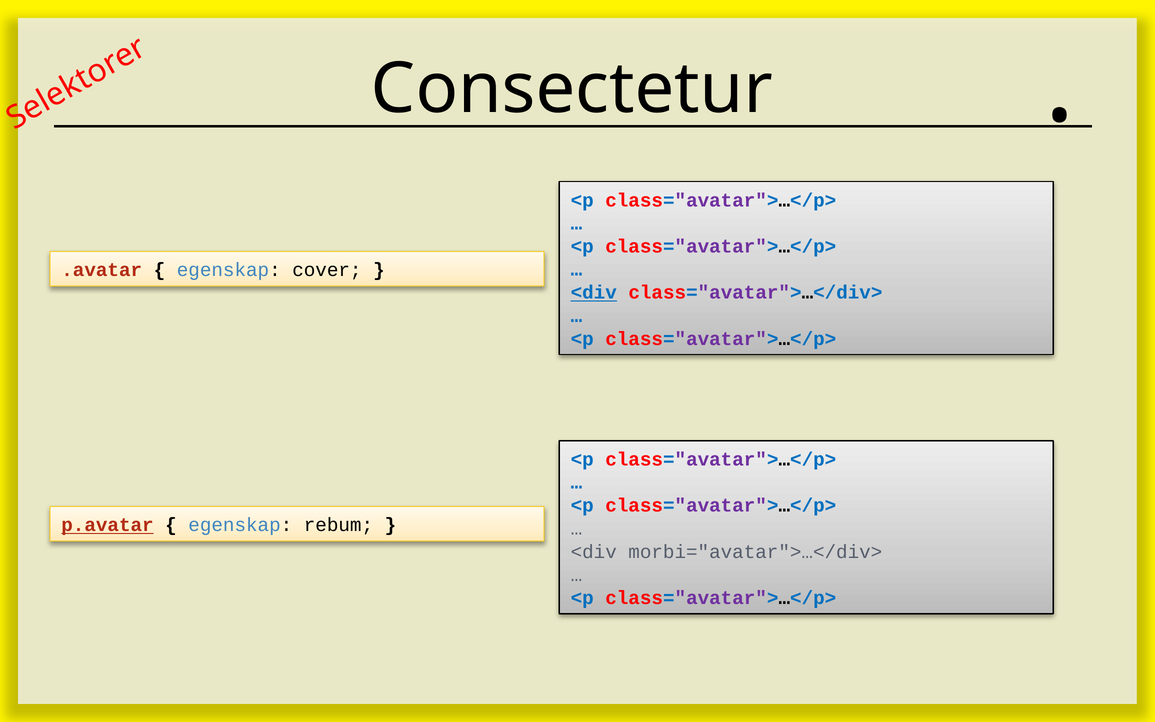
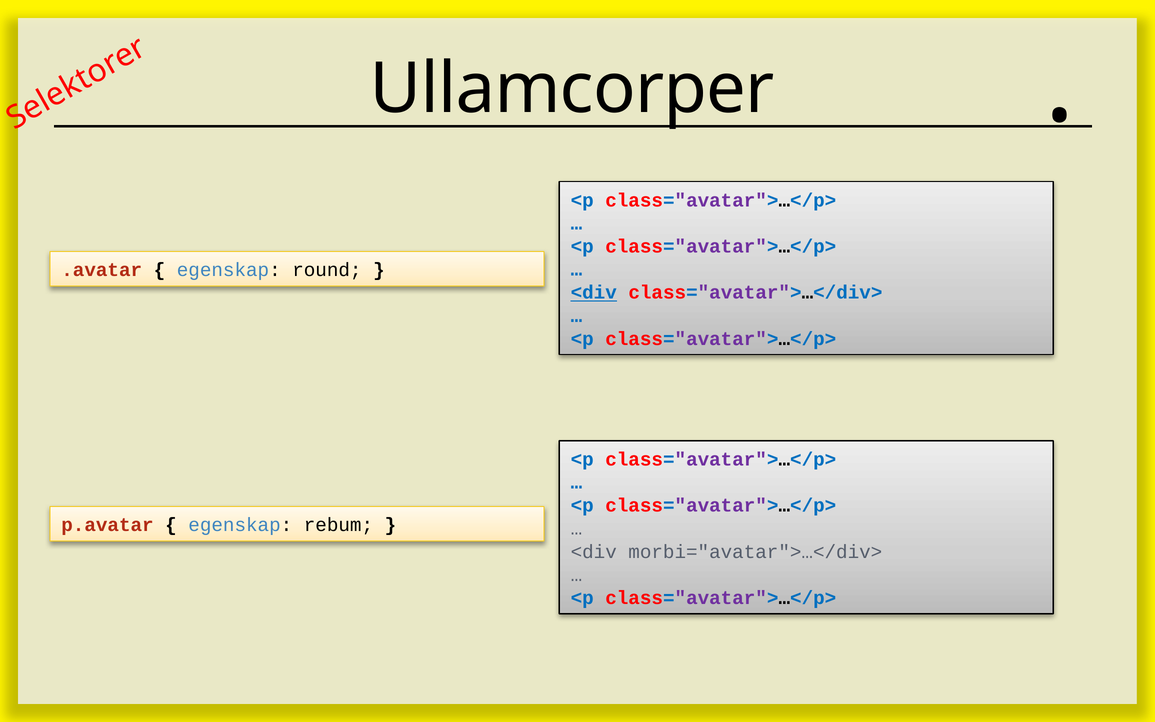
Consectetur: Consectetur -> Ullamcorper (572, 89)
cover: cover -> round (327, 270)
p.avatar underline: present -> none (107, 525)
